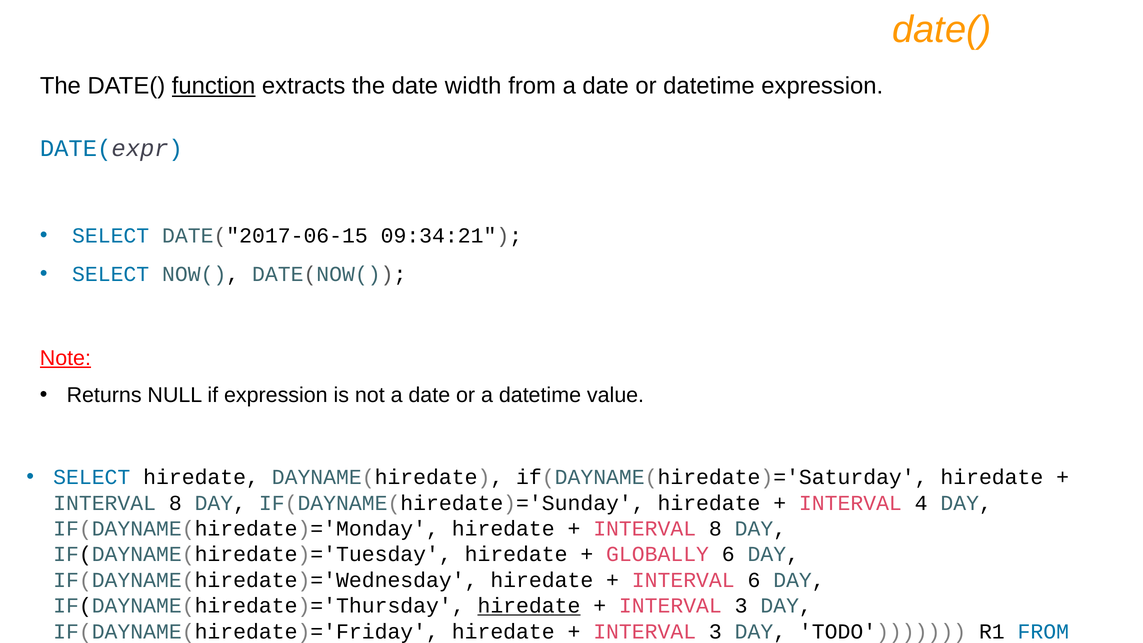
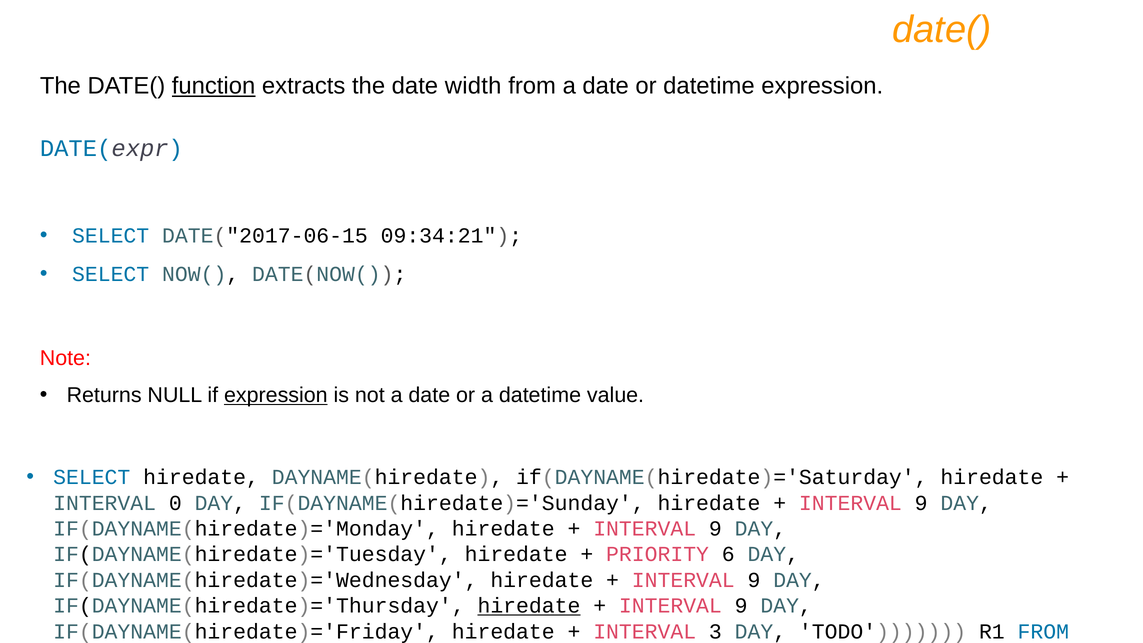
Note underline: present -> none (65, 358)
expression underline: none -> present (276, 395)
8: 8 -> 0 (175, 503)
4: 4 -> 9 (921, 503)
8: 8 -> 9 (715, 529)
GLOBALLY: GLOBALLY -> PRIORITY (658, 554)
6: 6 -> 9 (754, 580)
3: 3 -> 9 (741, 606)
